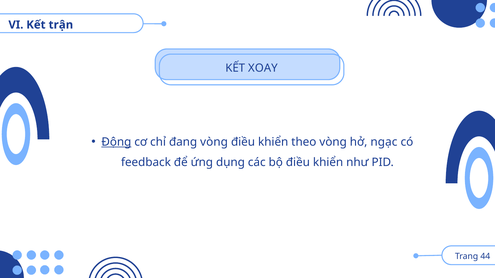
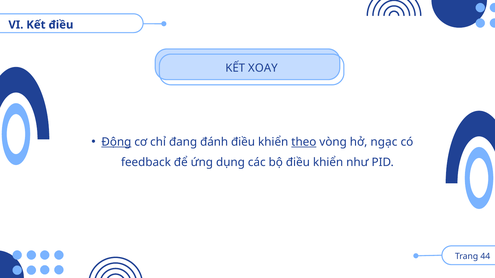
Kết trận: trận -> điều (61, 25)
đang vòng: vòng -> đánh (214, 142)
theo underline: none -> present (304, 142)
